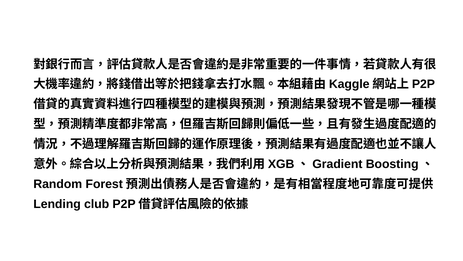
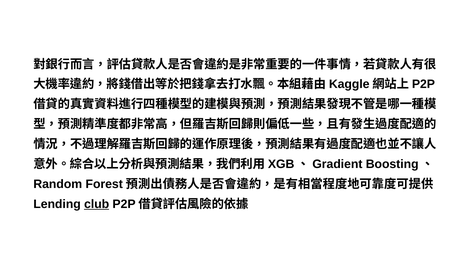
club underline: none -> present (97, 204)
